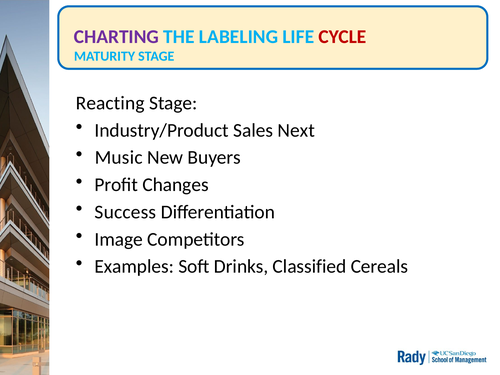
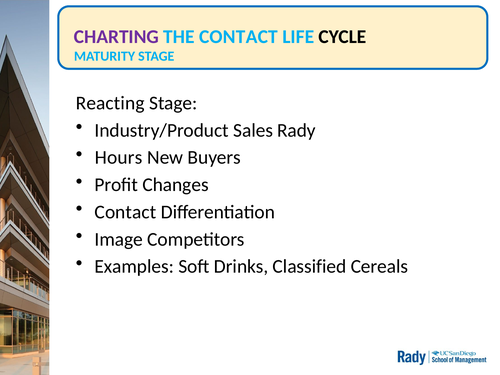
THE LABELING: LABELING -> CONTACT (238, 37)
CYCLE colour: red -> black (342, 37)
Next: Next -> Rady (296, 130)
Music: Music -> Hours (119, 158)
Success: Success -> Contact (125, 212)
